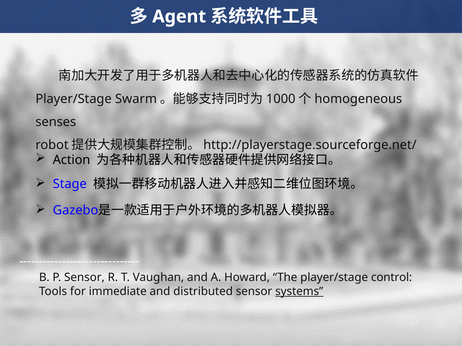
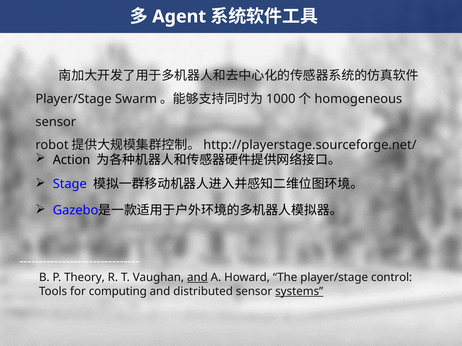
senses: senses -> sensor (56, 122)
P Sensor: Sensor -> Theory (84, 278)
and underline: none -> present (197, 278)
immediate: immediate -> computing (118, 292)
